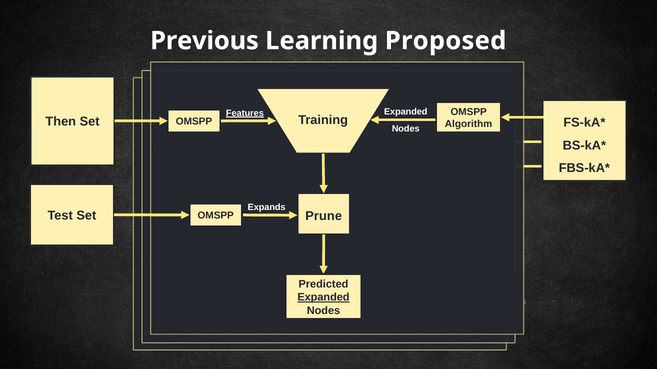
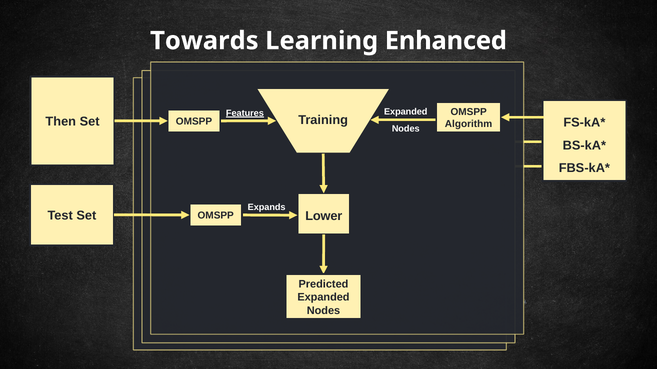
Previous: Previous -> Towards (204, 41)
Proposed: Proposed -> Enhanced (446, 41)
Prune: Prune -> Lower (324, 216)
Expanded underline: present -> none (323, 298)
